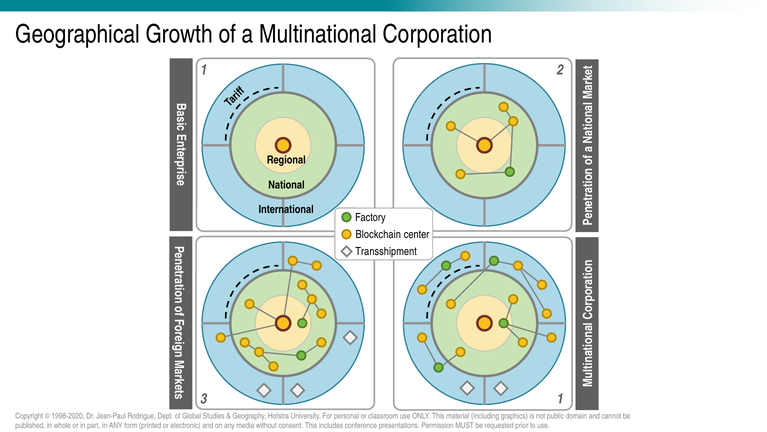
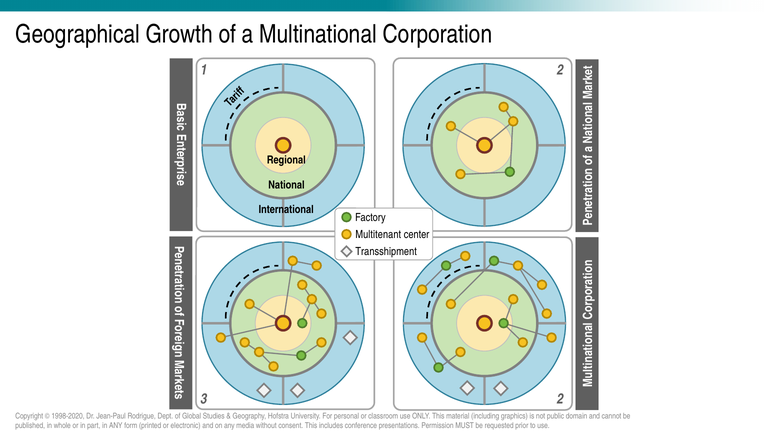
Blockchain: Blockchain -> Multitenant (378, 234)
3 1: 1 -> 2 (560, 398)
